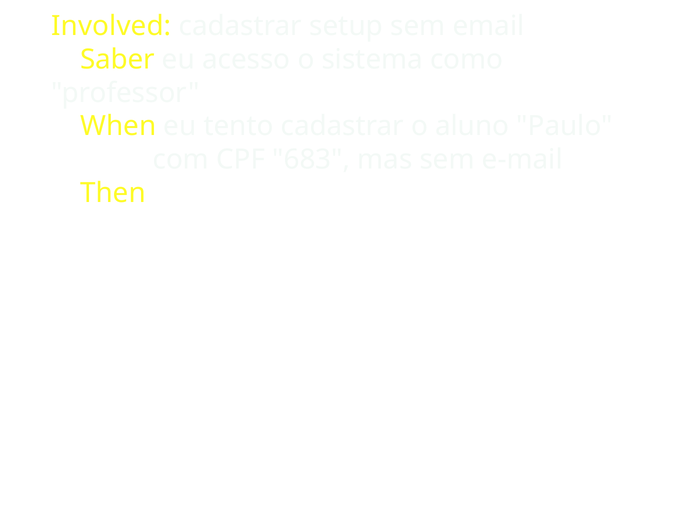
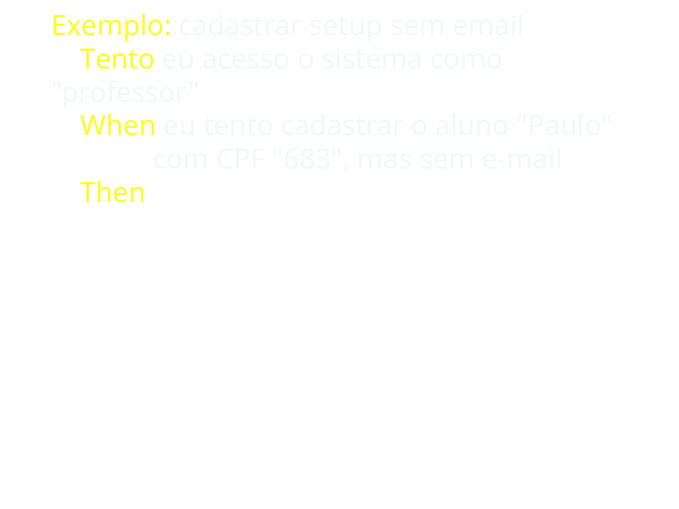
Involved: Involved -> Exemplo (111, 26)
Saber: Saber -> Tento (118, 59)
